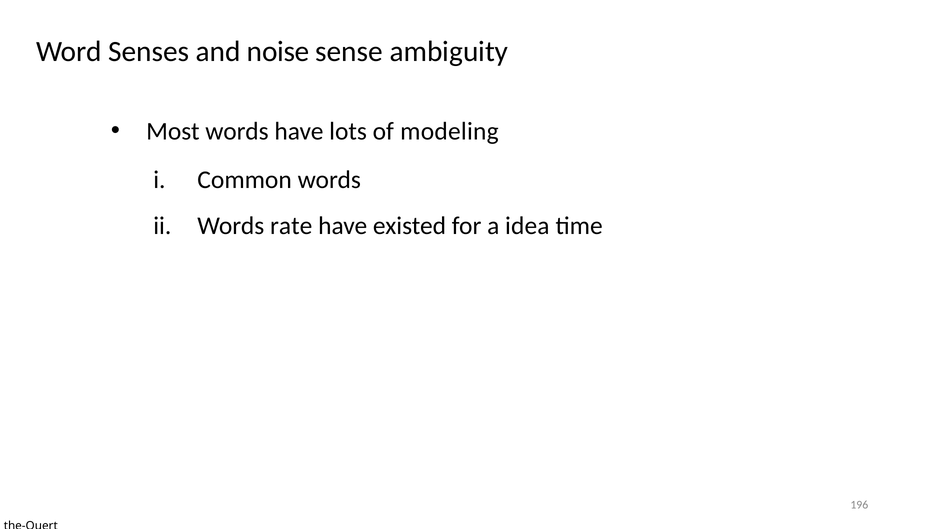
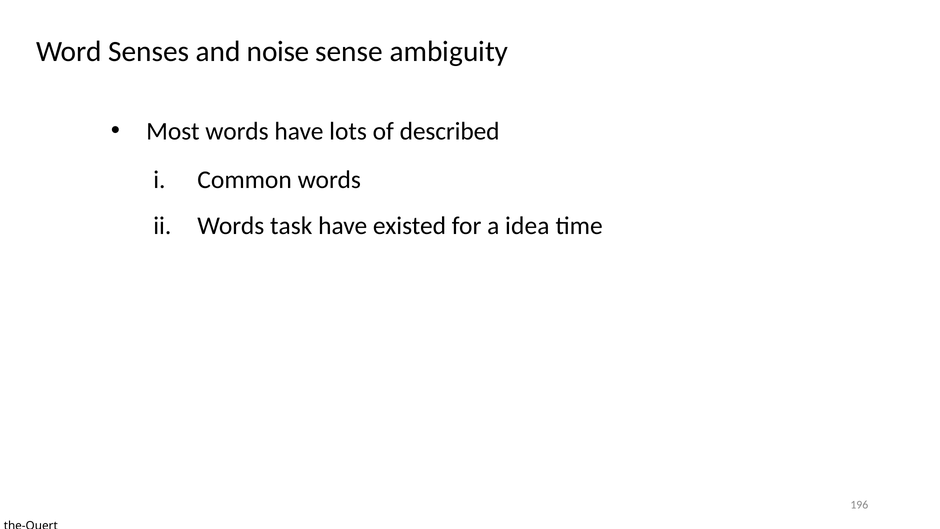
modeling: modeling -> described (450, 131)
rate: rate -> task (291, 226)
